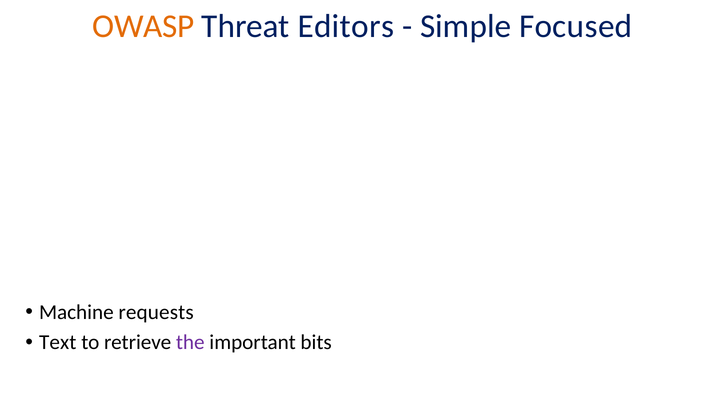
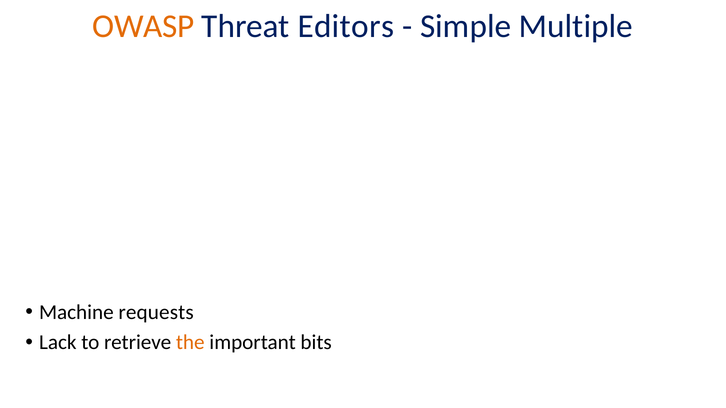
Focused: Focused -> Multiple (576, 26)
Text: Text -> Lack (58, 343)
the colour: purple -> orange (190, 343)
